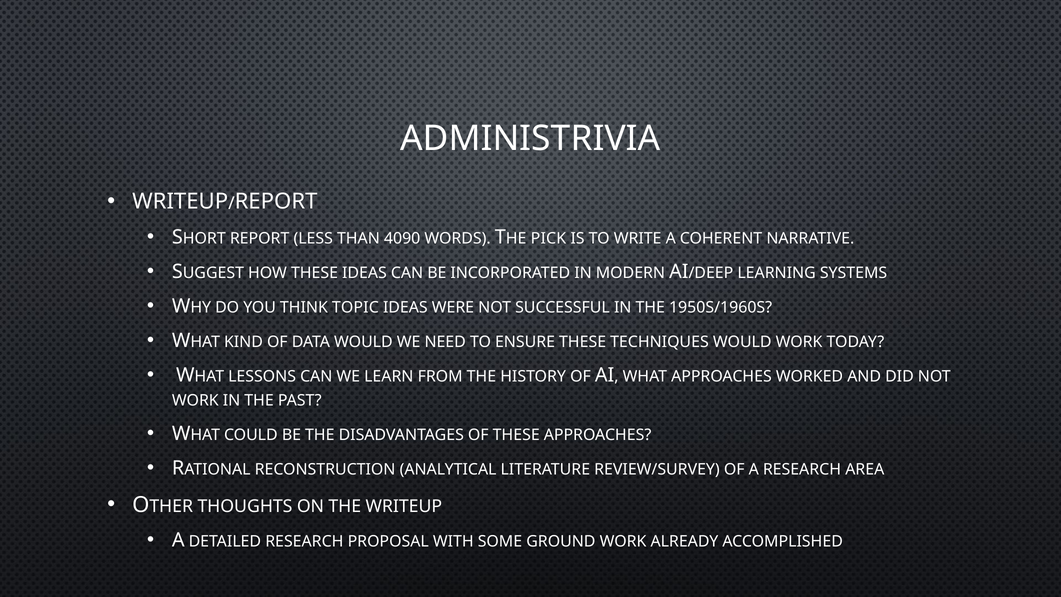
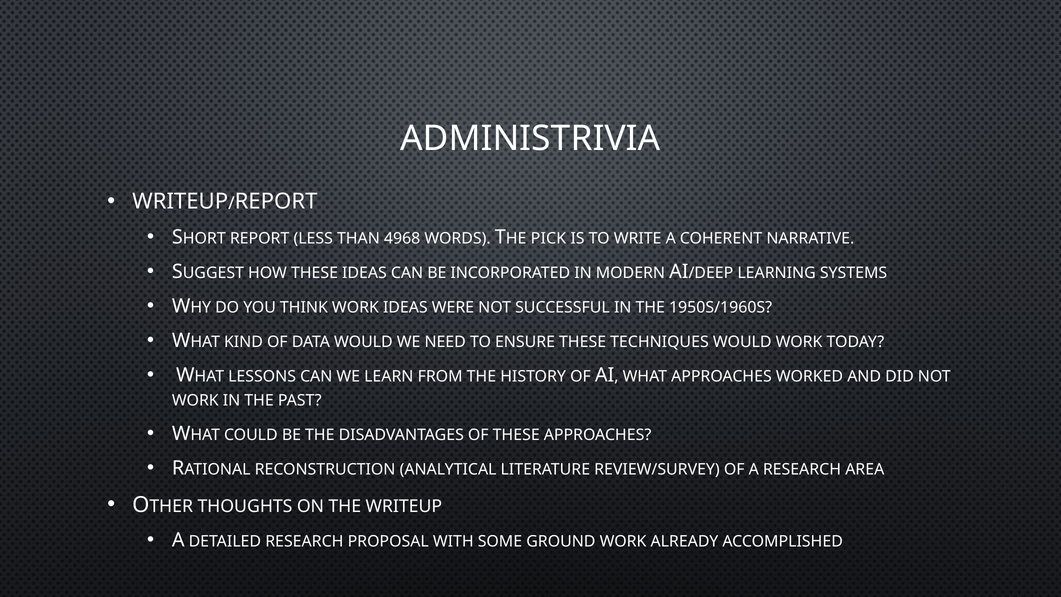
4090: 4090 -> 4968 (402, 239)
THINK TOPIC: TOPIC -> WORK (355, 308)
